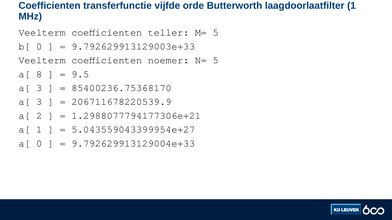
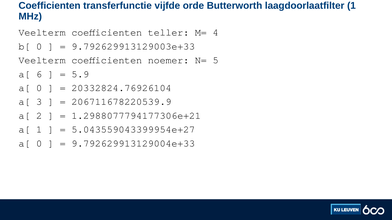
M= 5: 5 -> 4 (216, 33)
8: 8 -> 6 (39, 74)
9.5: 9.5 -> 5.9 (80, 74)
3: 3 -> 0 (39, 88)
85400236.75368170: 85400236.75368170 -> 20332824.76926104 (121, 88)
